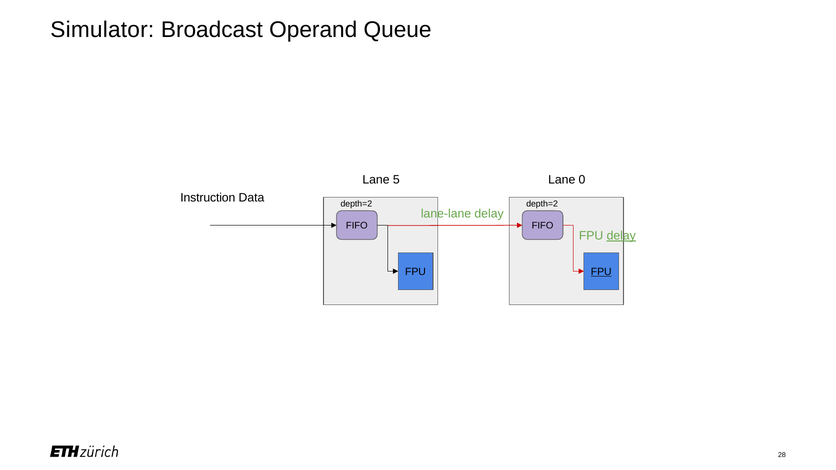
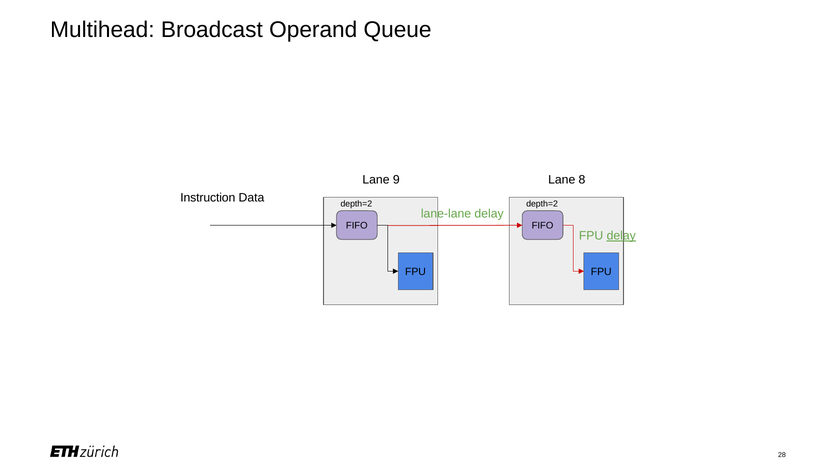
Simulator: Simulator -> Multihead (102, 30)
5: 5 -> 9 (396, 180)
0: 0 -> 8 (582, 180)
FPU underline: present -> none (601, 272)
